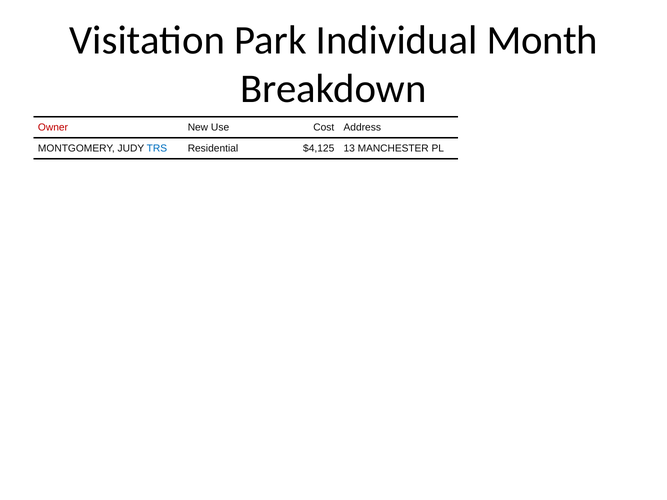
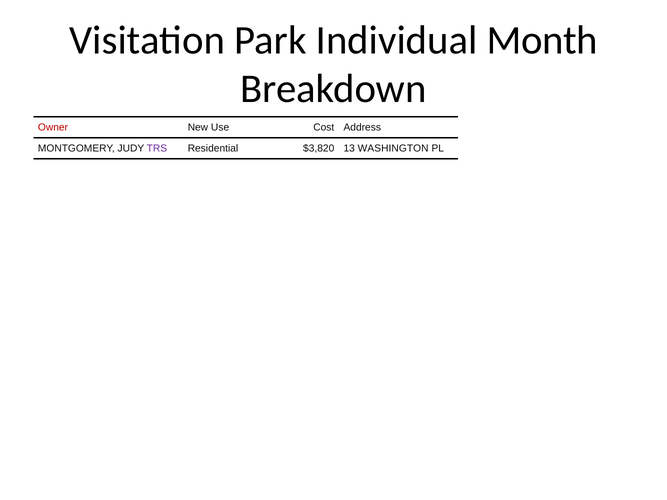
TRS colour: blue -> purple (157, 149)
$4,125: $4,125 -> $3,820 (319, 149)
MANCHESTER: MANCHESTER -> WASHINGTON (393, 149)
